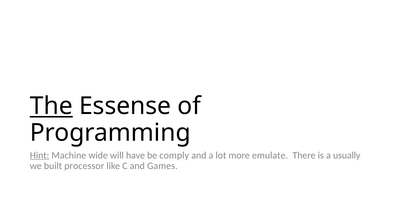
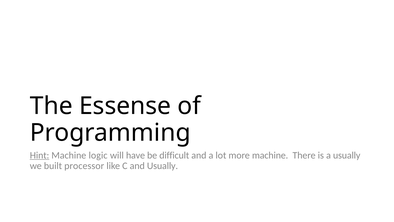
The underline: present -> none (51, 106)
wide: wide -> logic (98, 155)
comply: comply -> difficult (174, 155)
more emulate: emulate -> machine (270, 155)
and Games: Games -> Usually (162, 166)
